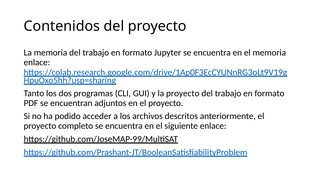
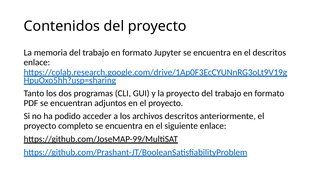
el memoria: memoria -> descritos (269, 53)
